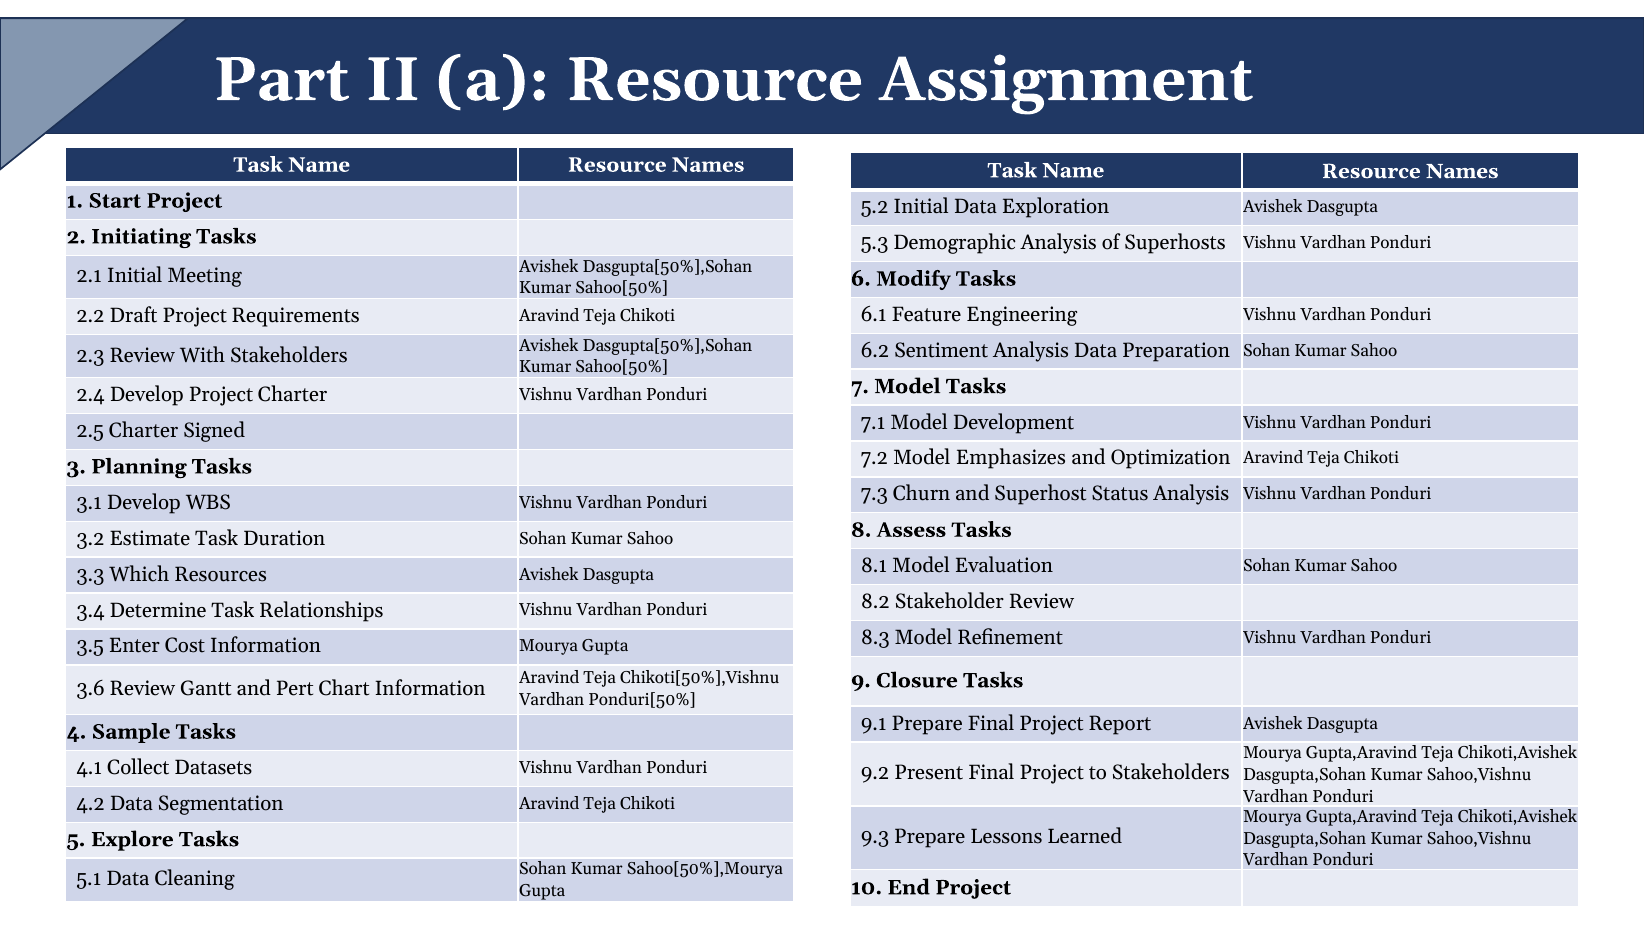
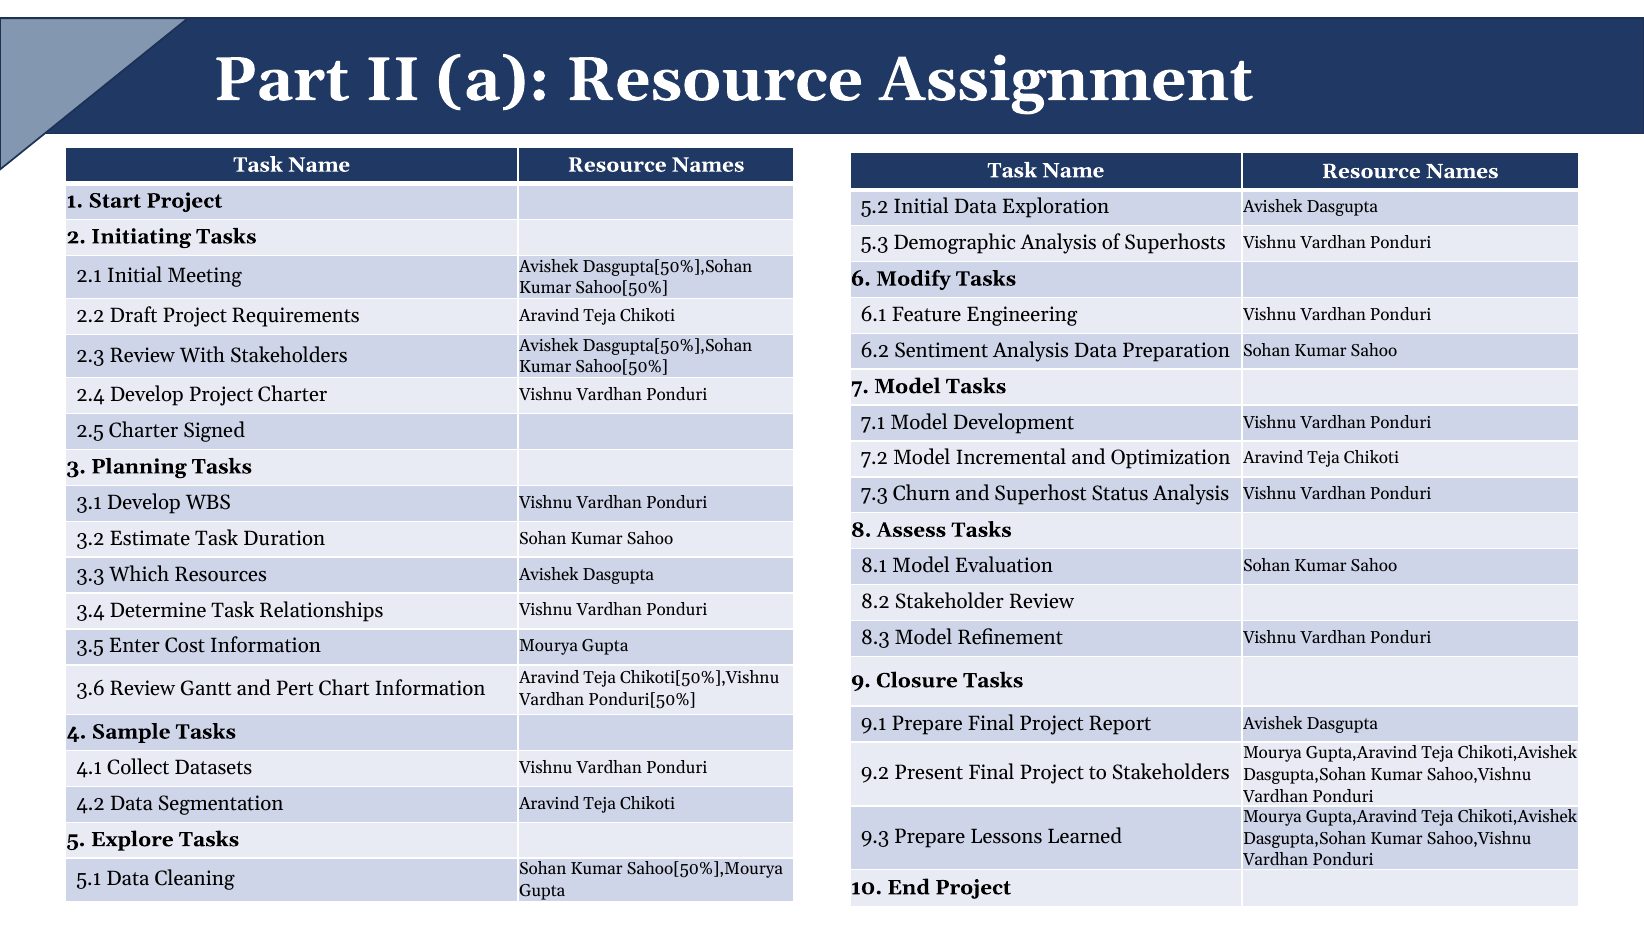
Emphasizes: Emphasizes -> Incremental (1011, 458)
